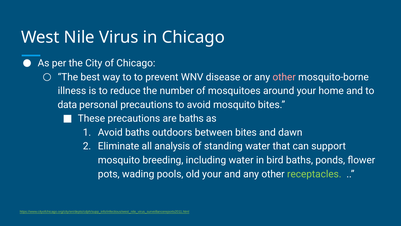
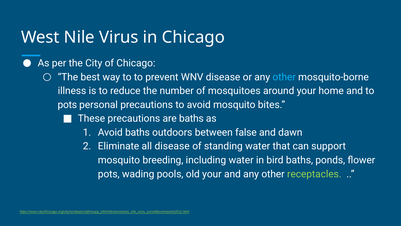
other colour: pink -> light blue (284, 77)
data: data -> pots (67, 105)
between bites: bites -> false (246, 132)
all analysis: analysis -> disease (172, 146)
